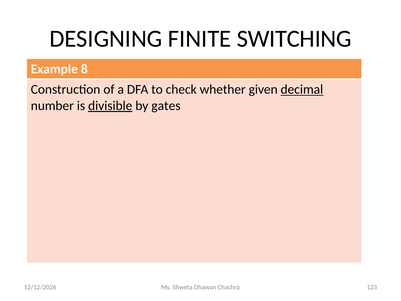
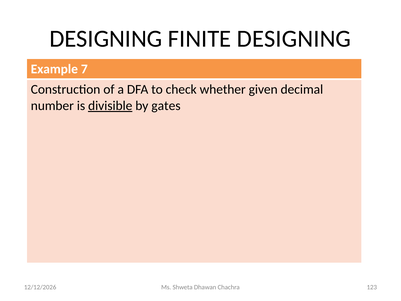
FINITE SWITCHING: SWITCHING -> DESIGNING (294, 39)
8: 8 -> 7 (84, 69)
decimal underline: present -> none (302, 89)
